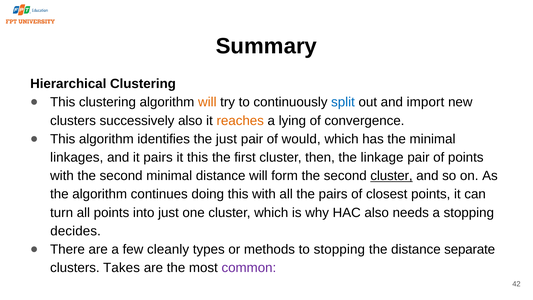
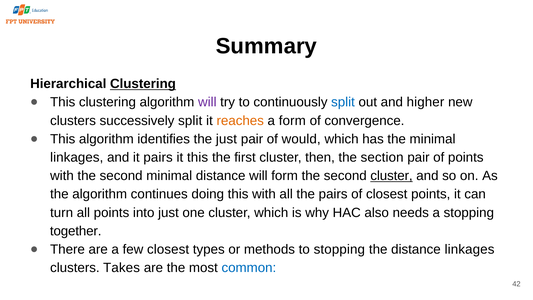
Clustering underline: none -> present (143, 84)
will colour: orange -> purple (207, 102)
import: import -> higher (425, 102)
successively also: also -> split (190, 121)
a lying: lying -> form (292, 121)
linkage: linkage -> section (382, 157)
decides: decides -> together (76, 231)
few cleanly: cleanly -> closest (168, 249)
distance separate: separate -> linkages (470, 249)
common colour: purple -> blue (249, 268)
